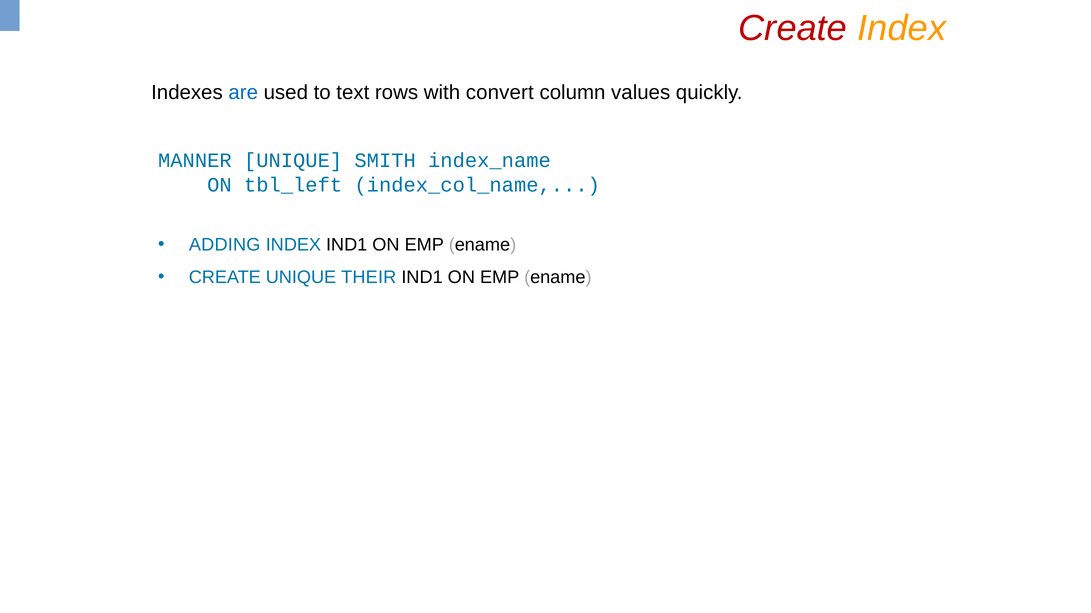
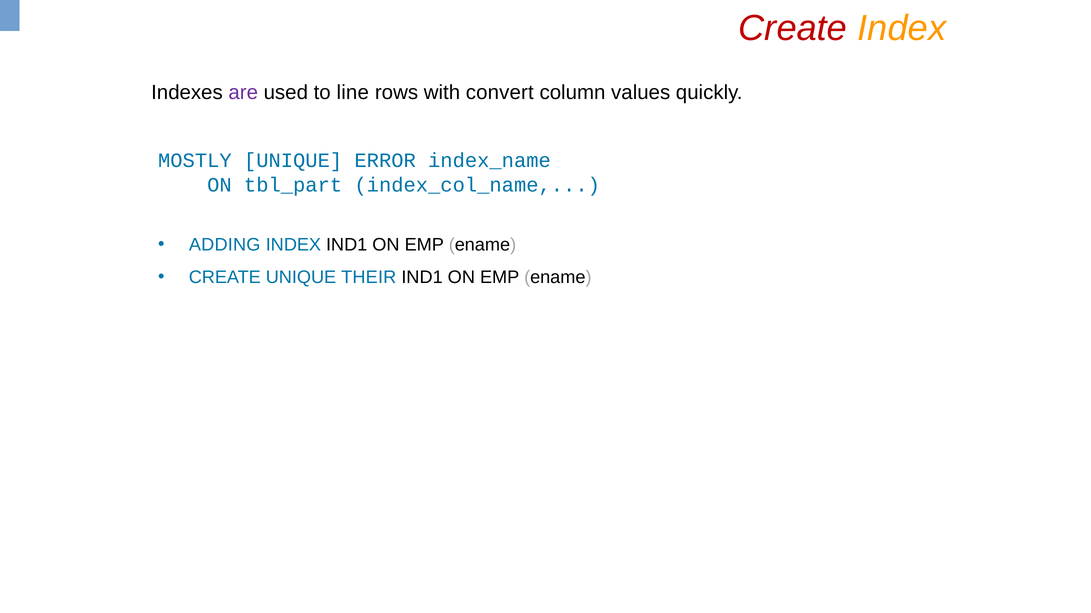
are colour: blue -> purple (243, 93)
text: text -> line (353, 93)
MANNER: MANNER -> MOSTLY (195, 161)
SMITH: SMITH -> ERROR (385, 161)
tbl_left: tbl_left -> tbl_part (293, 185)
